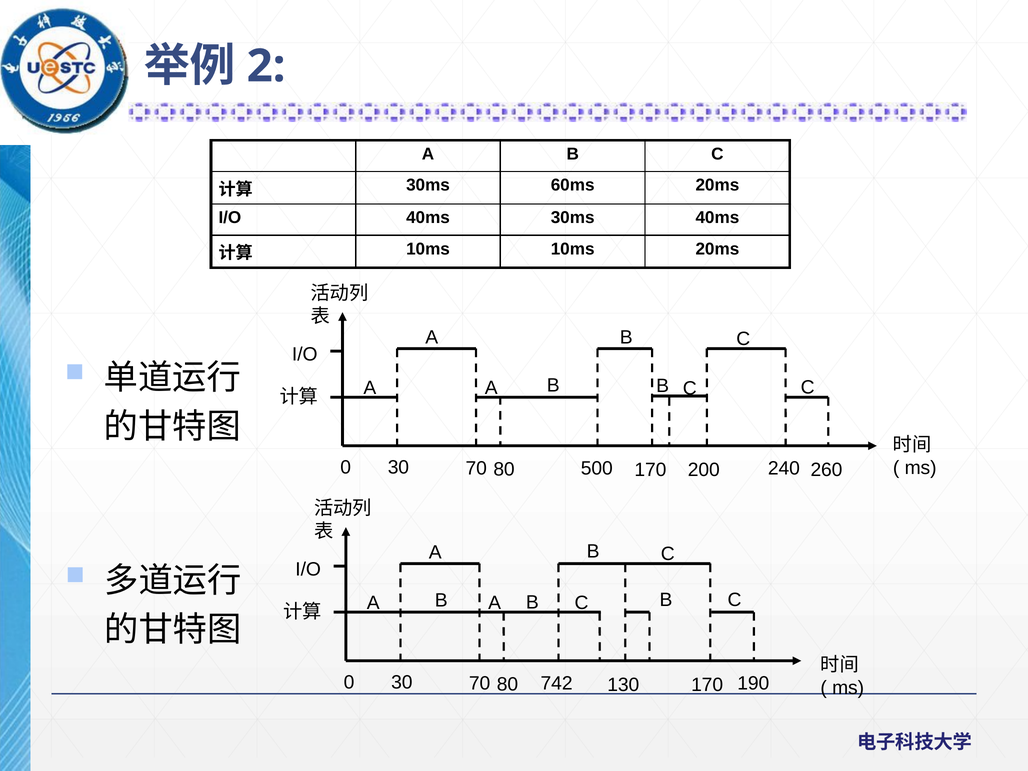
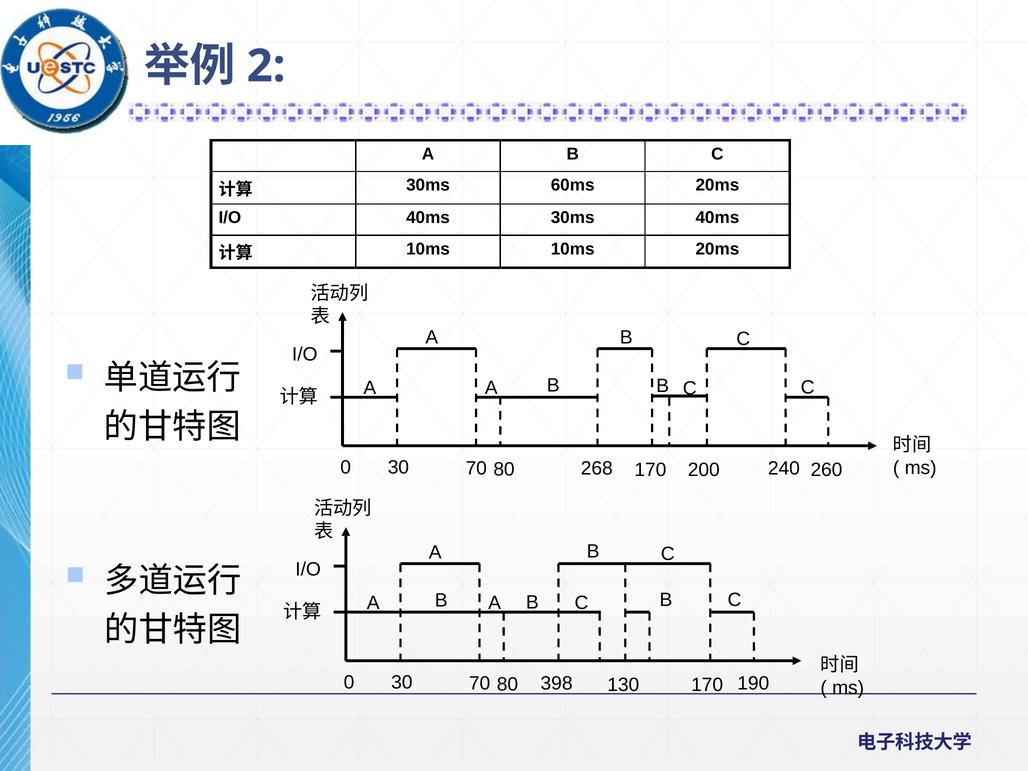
500: 500 -> 268 (597, 469)
742: 742 -> 398 (557, 684)
